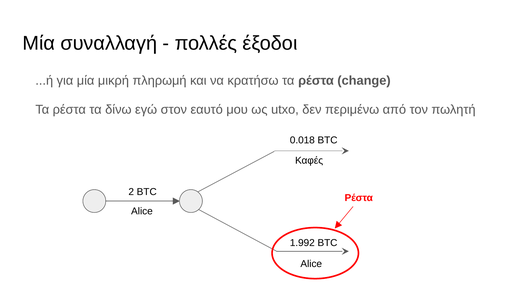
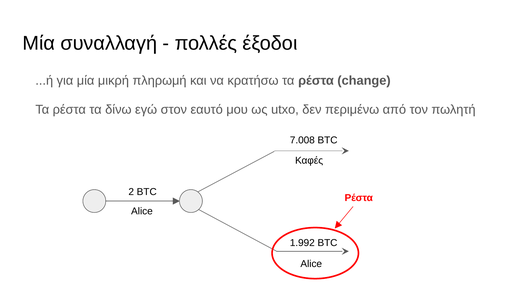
0.018: 0.018 -> 7.008 (302, 140)
